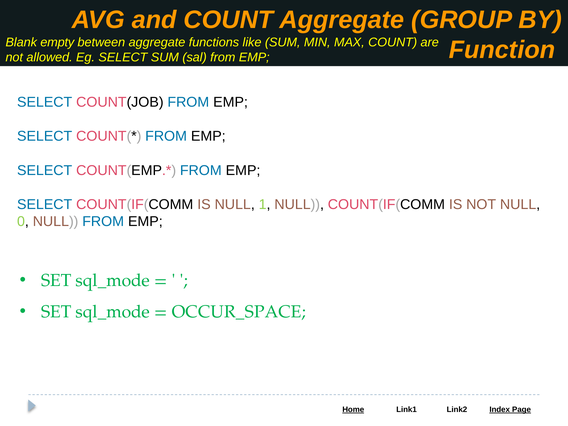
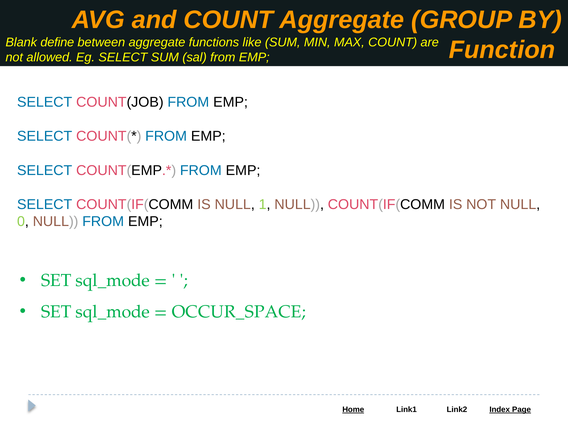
empty: empty -> define (57, 42)
